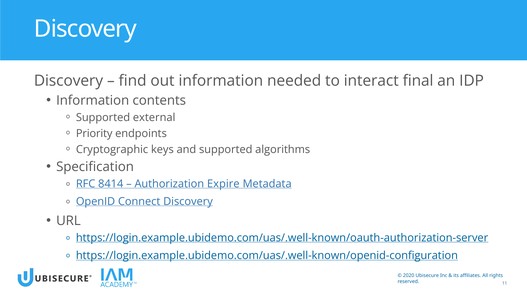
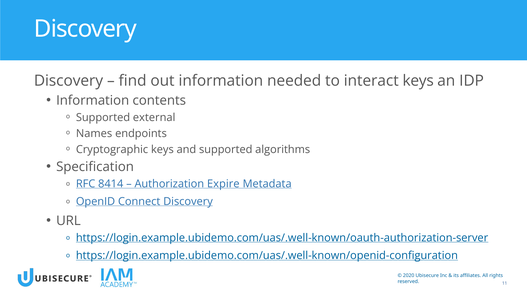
interact final: final -> keys (418, 80)
Priority: Priority -> Names (94, 133)
